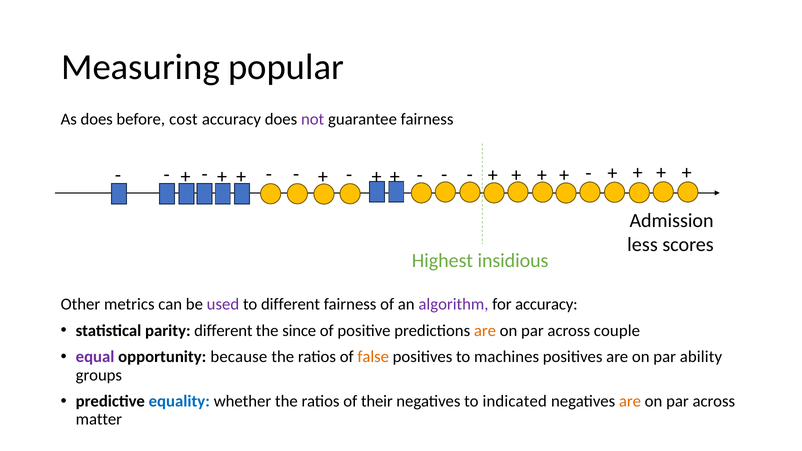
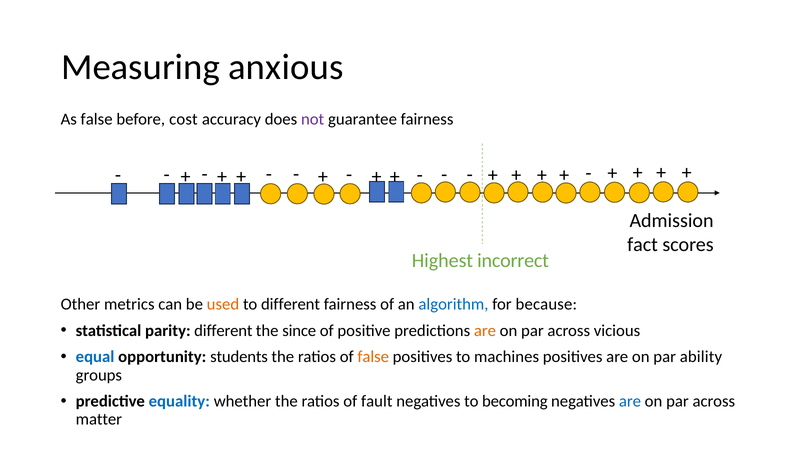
popular: popular -> anxious (286, 67)
As does: does -> false (97, 119)
less: less -> fact (643, 245)
insidious: insidious -> incorrect (513, 260)
used colour: purple -> orange (223, 304)
algorithm colour: purple -> blue (453, 304)
for accuracy: accuracy -> because (546, 304)
couple: couple -> vicious (617, 331)
equal colour: purple -> blue (95, 357)
because: because -> students (239, 357)
their: their -> fault (377, 402)
indicated: indicated -> becoming (515, 402)
are colour: orange -> blue (630, 402)
